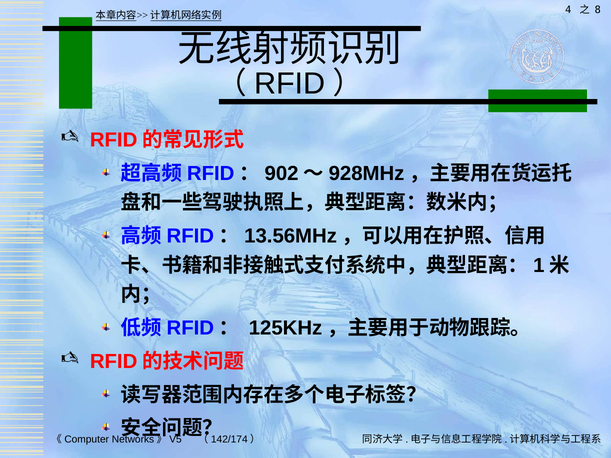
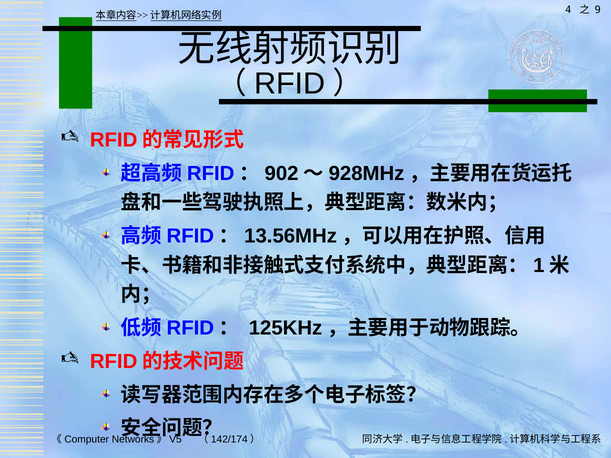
8: 8 -> 9 (598, 10)
